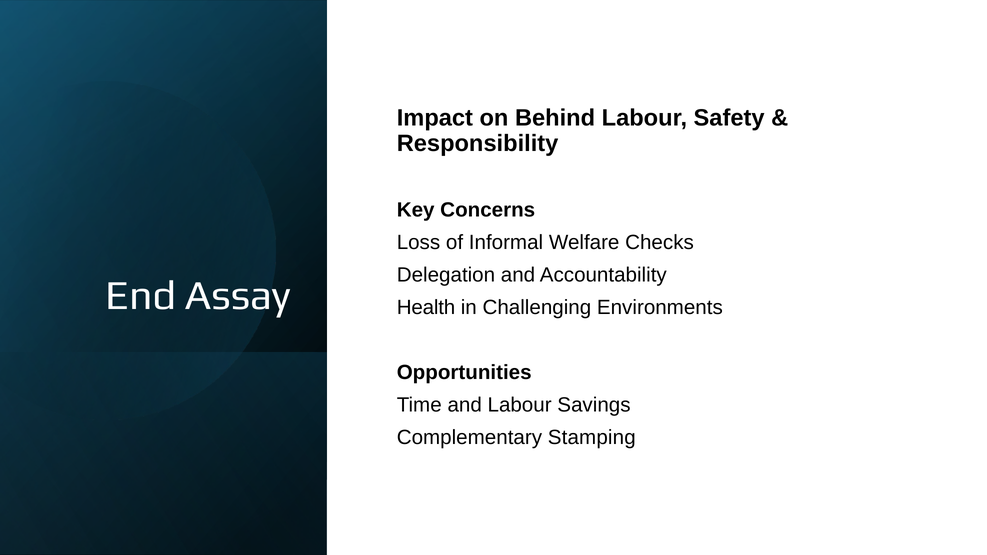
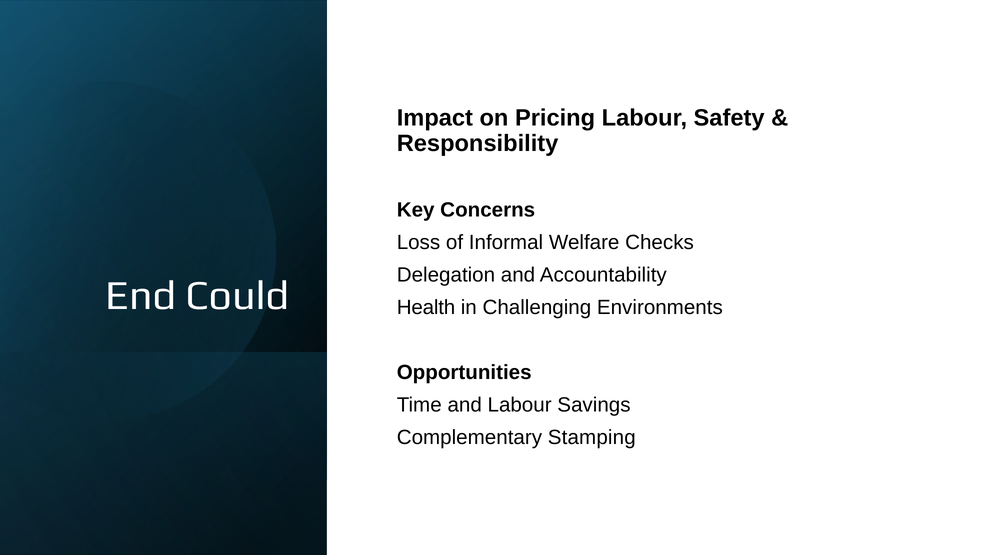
Behind: Behind -> Pricing (555, 118)
Assay: Assay -> Could (238, 296)
